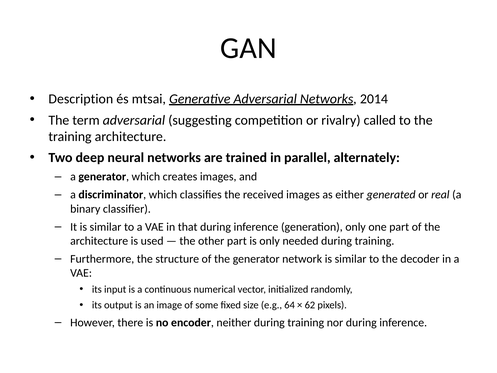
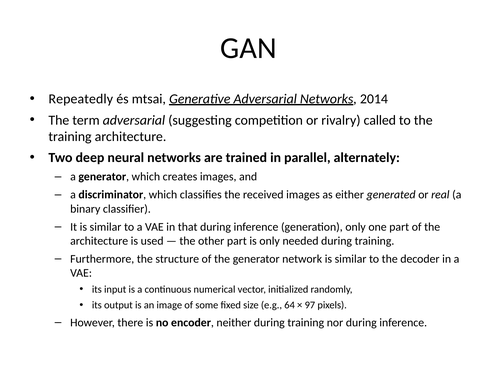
Description: Description -> Repeatedly (81, 99)
62: 62 -> 97 (310, 305)
